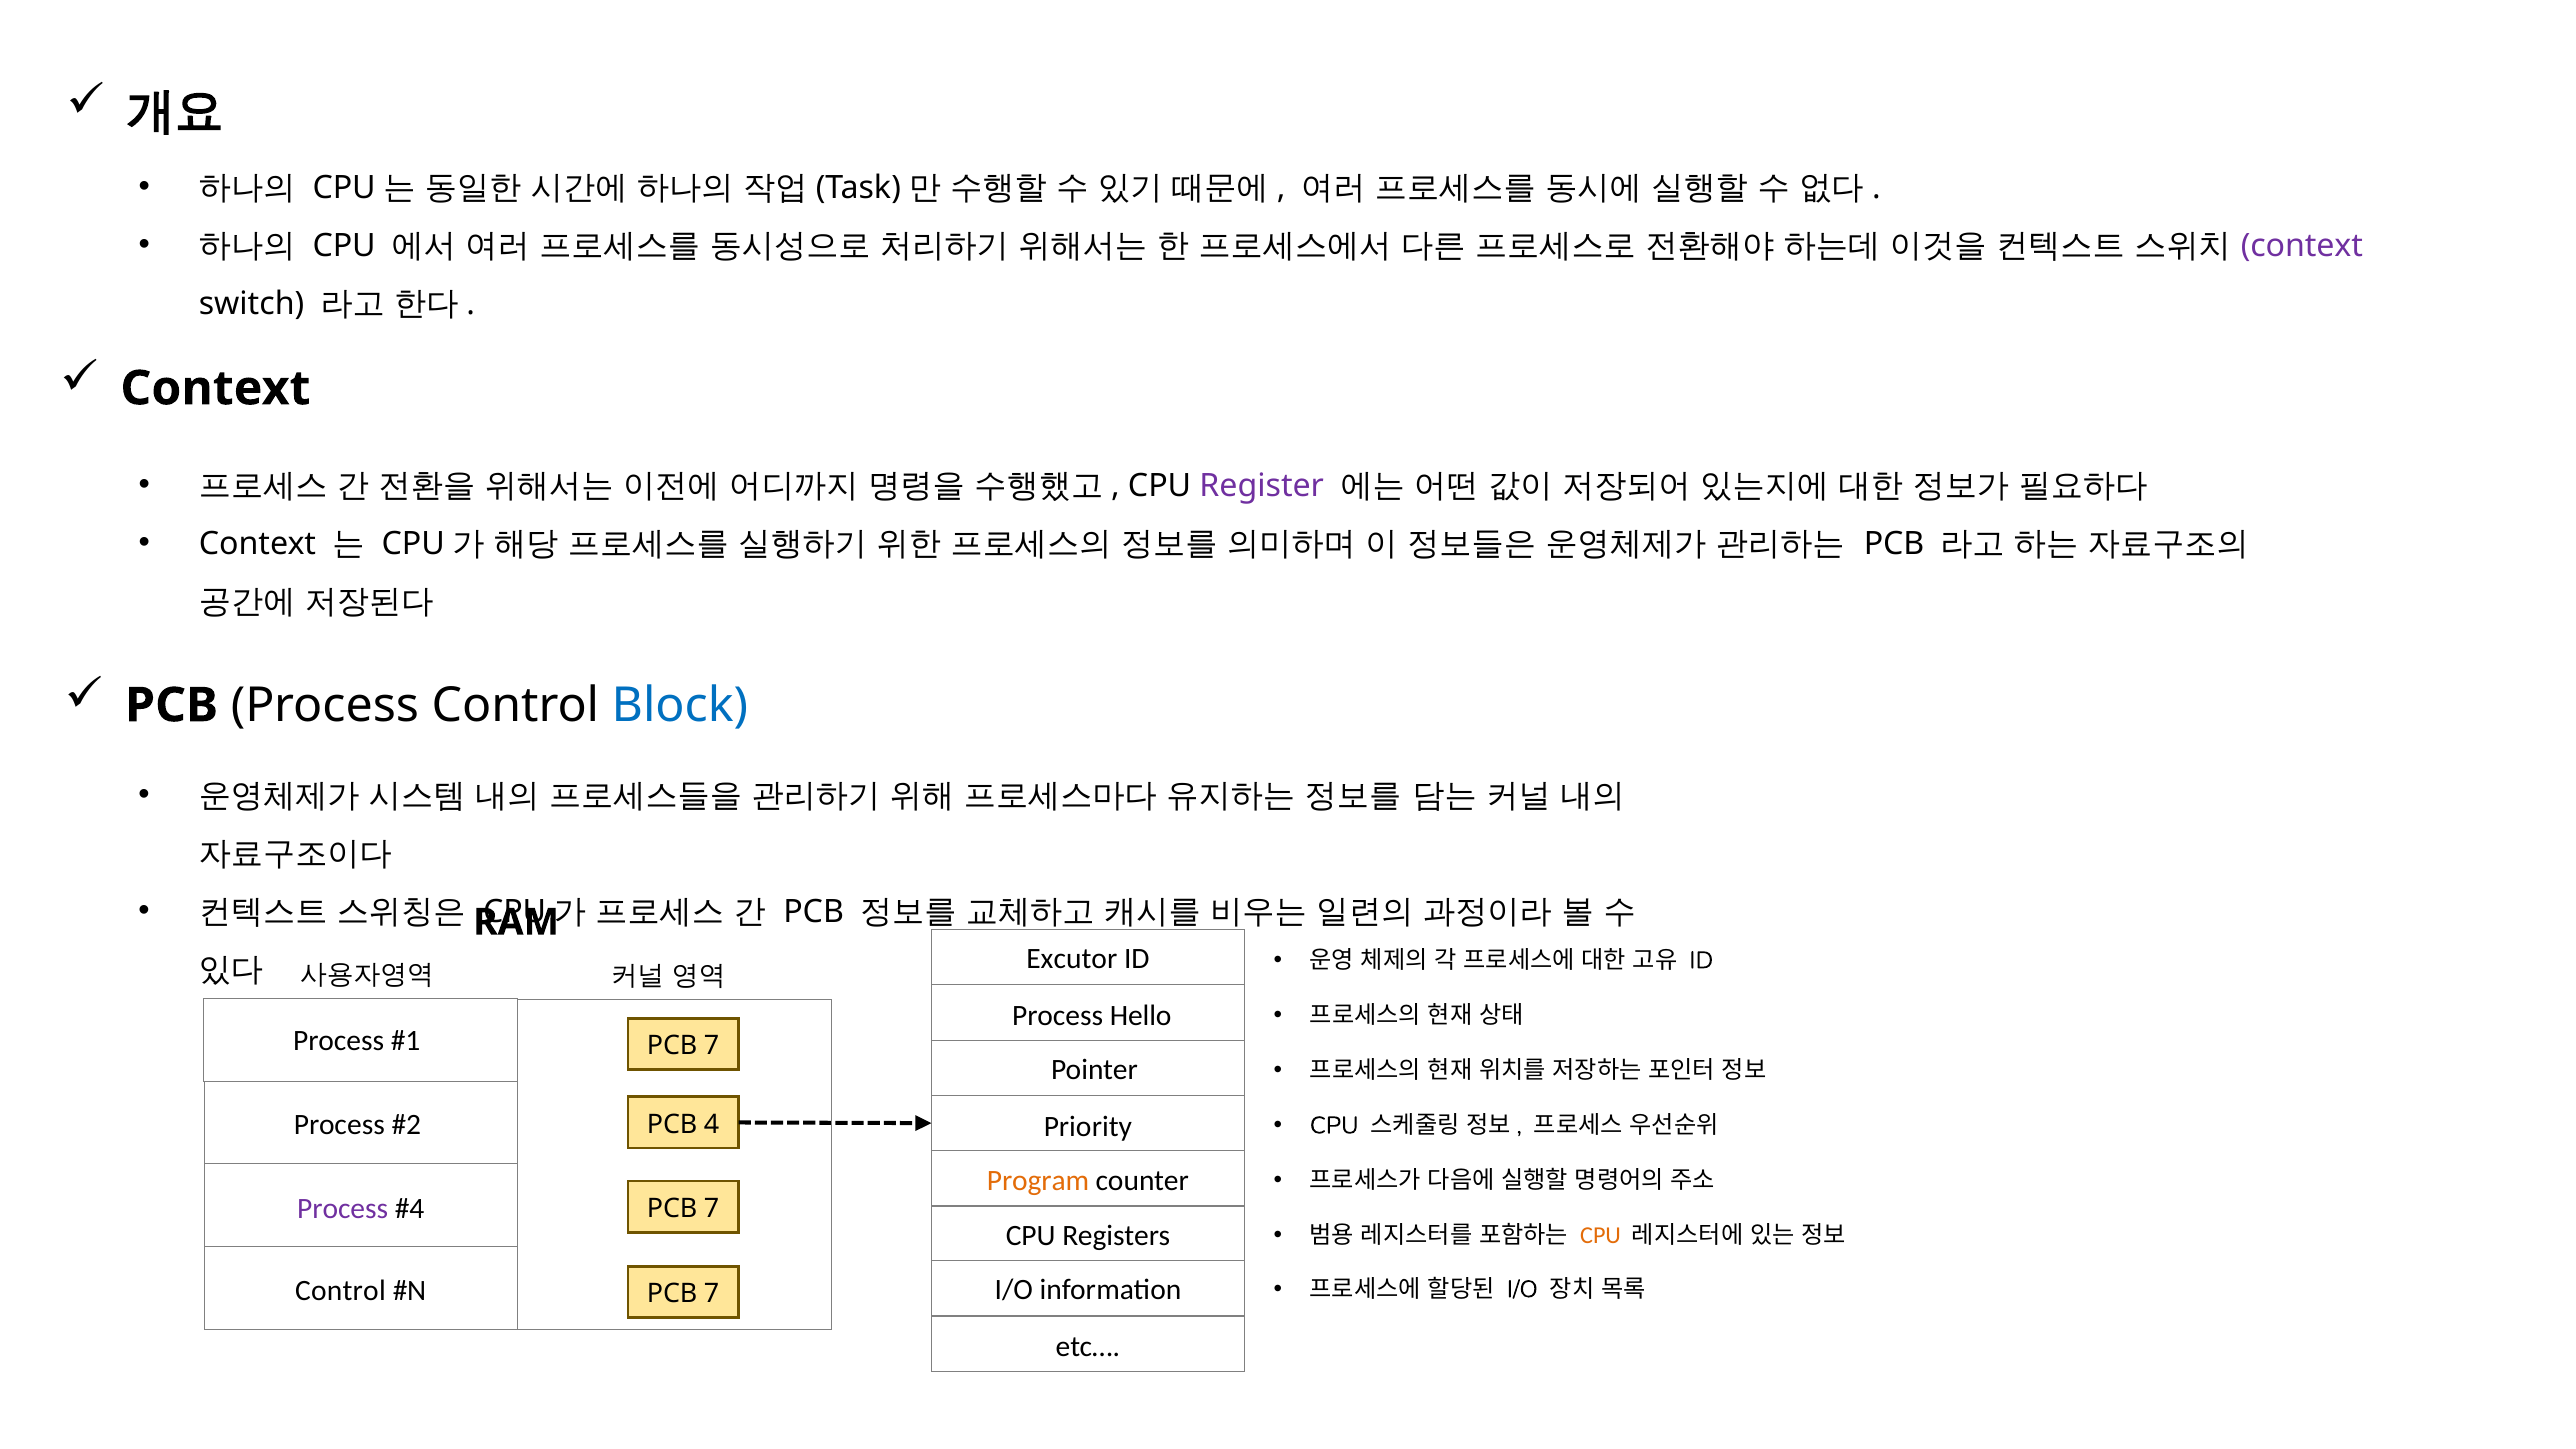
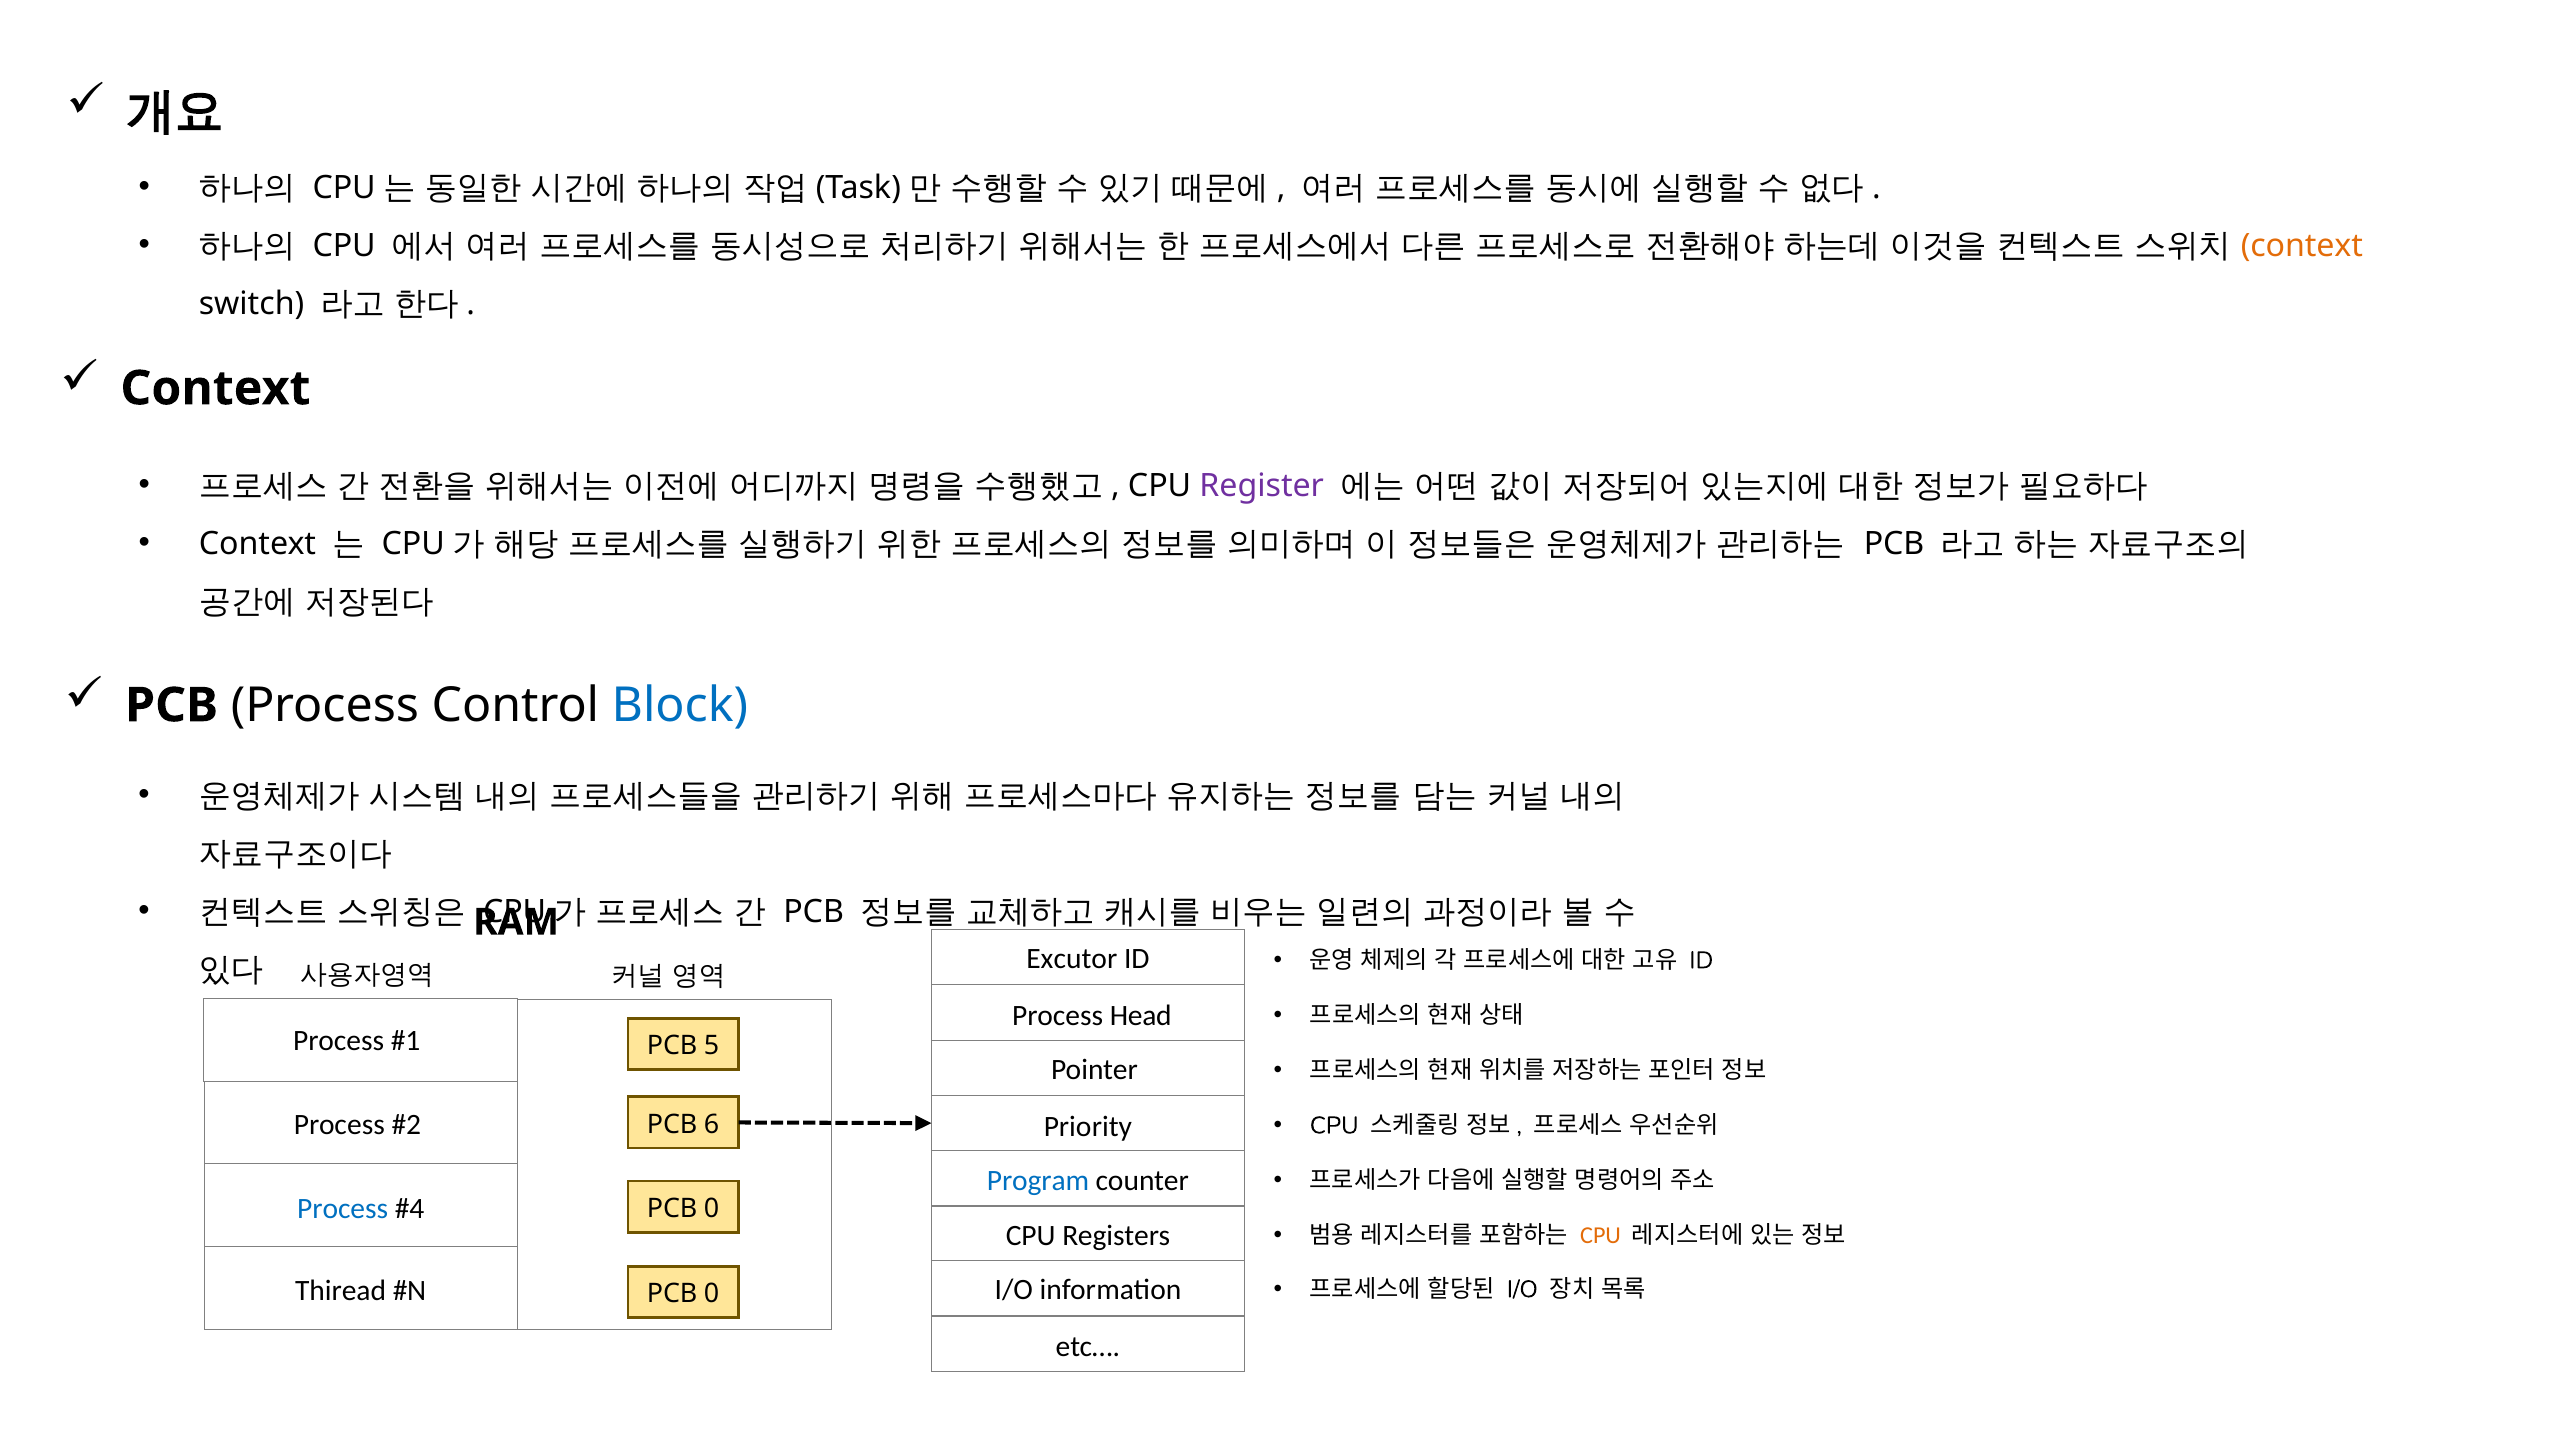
context colour: purple -> orange (2302, 246)
Hello: Hello -> Head (1141, 1015)
7: 7 -> 5 (712, 1046)
4: 4 -> 6 (712, 1124)
Program colour: orange -> blue (1038, 1180)
Process colour: purple -> blue (343, 1209)
7: 7 -> 0 (712, 1209)
Control: Control -> Thiread (341, 1290)
7: 7 -> 0 (712, 1294)
